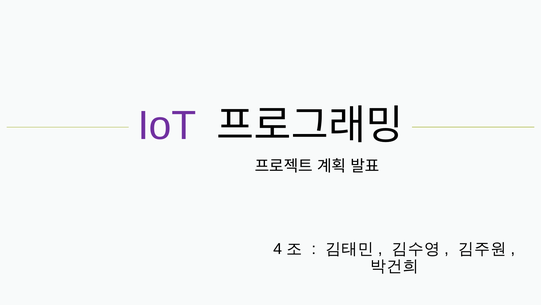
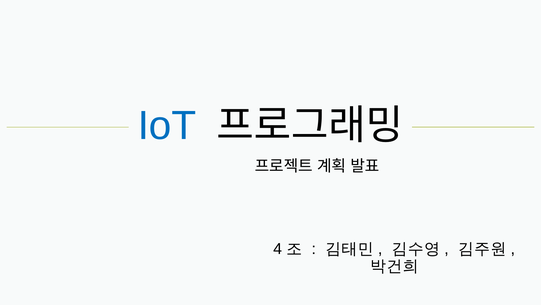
IoT colour: purple -> blue (167, 125)
